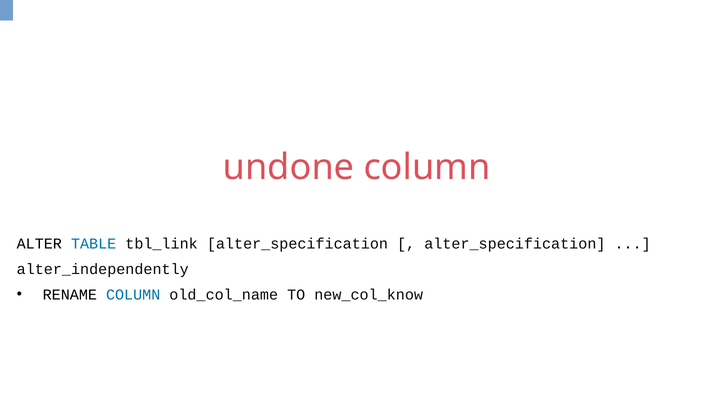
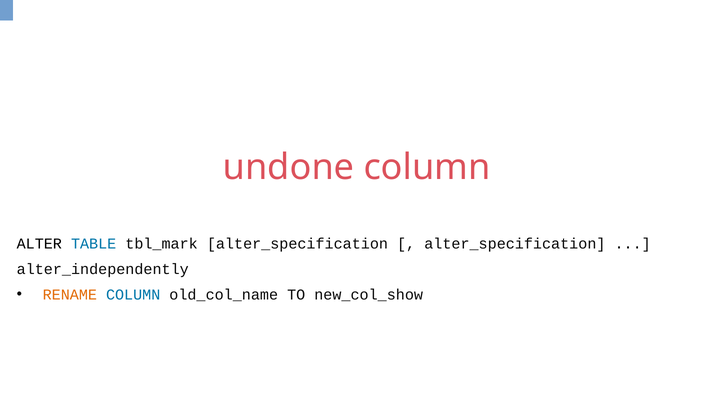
tbl_link: tbl_link -> tbl_mark (162, 244)
RENAME colour: black -> orange (70, 294)
new_col_know: new_col_know -> new_col_show (369, 294)
